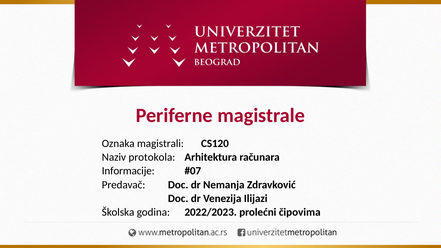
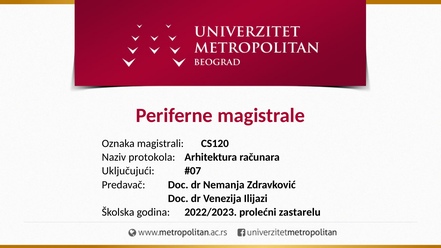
Informacije: Informacije -> Uključujući (128, 171)
čipovima: čipovima -> zastarelu (300, 212)
